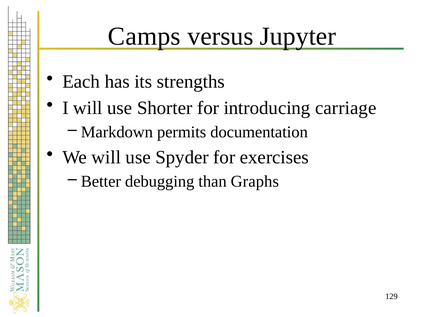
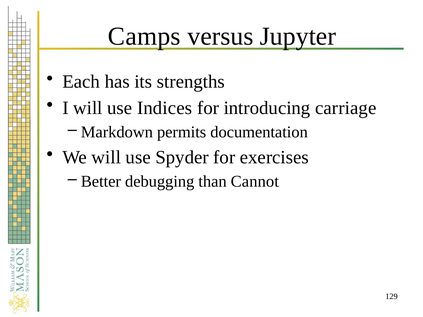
Shorter: Shorter -> Indices (165, 108)
Graphs: Graphs -> Cannot (255, 182)
